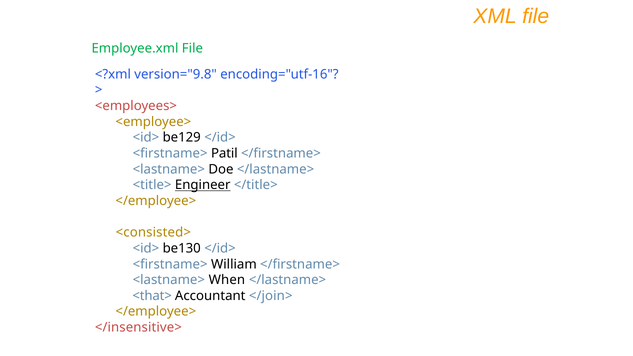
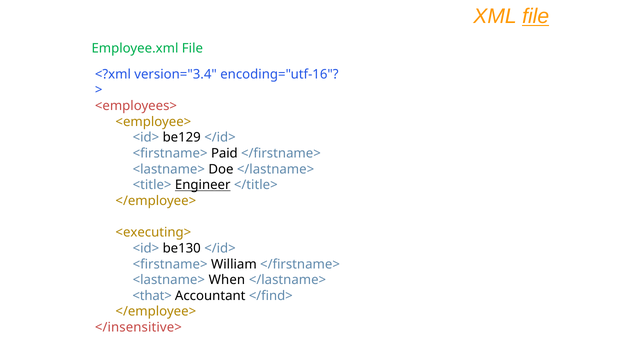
file underline: none -> present (536, 16)
version="9.8: version="9.8 -> version="3.4 (176, 74)
Patil: Patil -> Paid (224, 153)
<consisted>: <consisted> -> <executing> (153, 233)
</join>: </join> -> </find> (271, 296)
